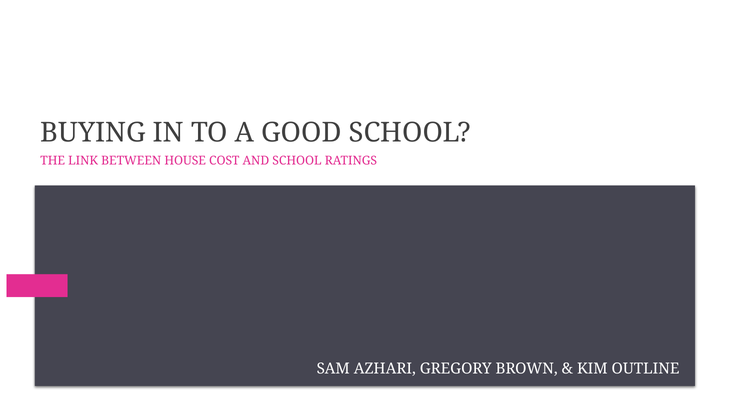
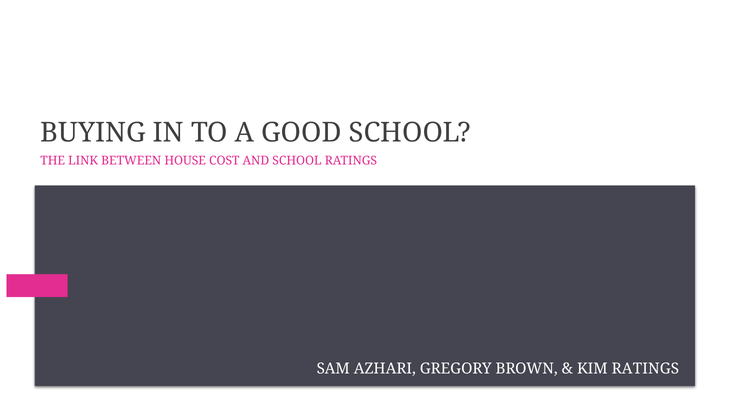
KIM OUTLINE: OUTLINE -> RATINGS (645, 368)
